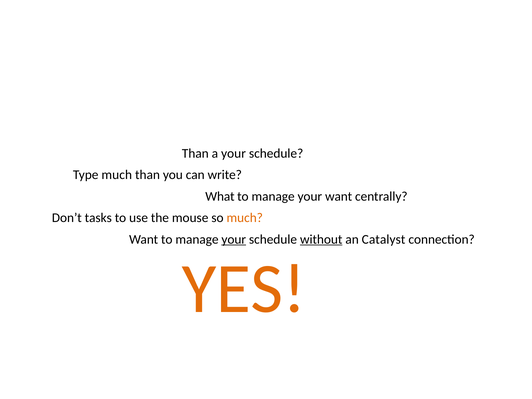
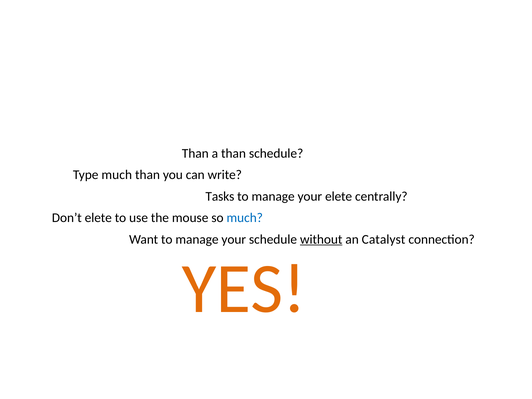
a your: your -> than (234, 153)
What: What -> Tasks (220, 196)
your want: want -> elete (339, 196)
Don’t tasks: tasks -> elete (98, 218)
much colour: orange -> blue (245, 218)
your underline: present -> none (234, 239)
